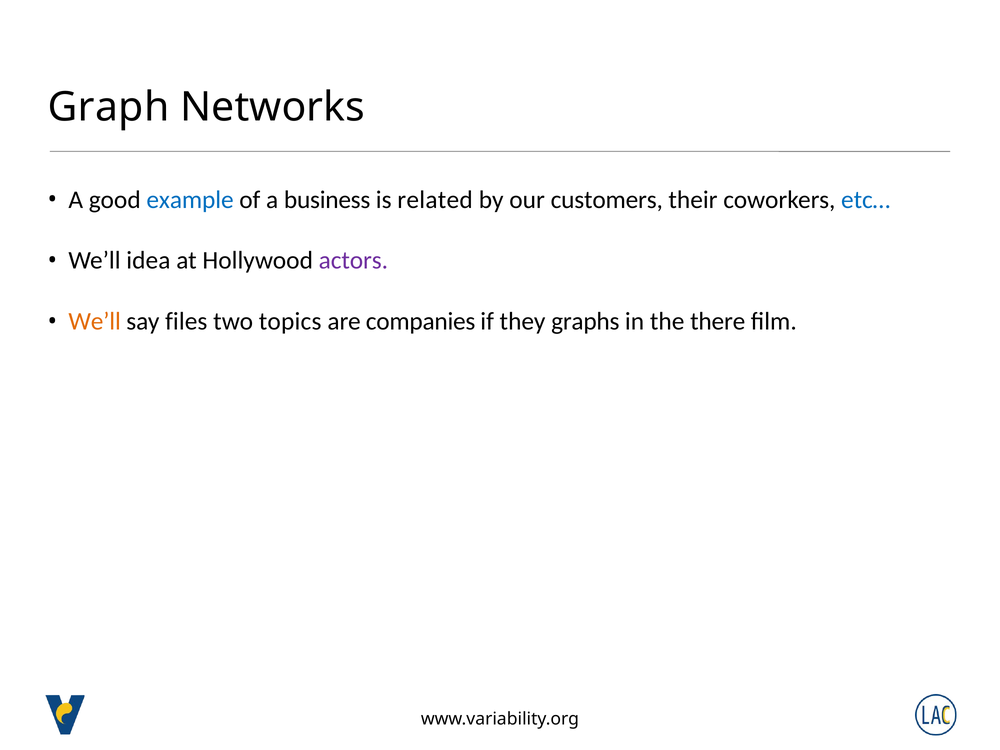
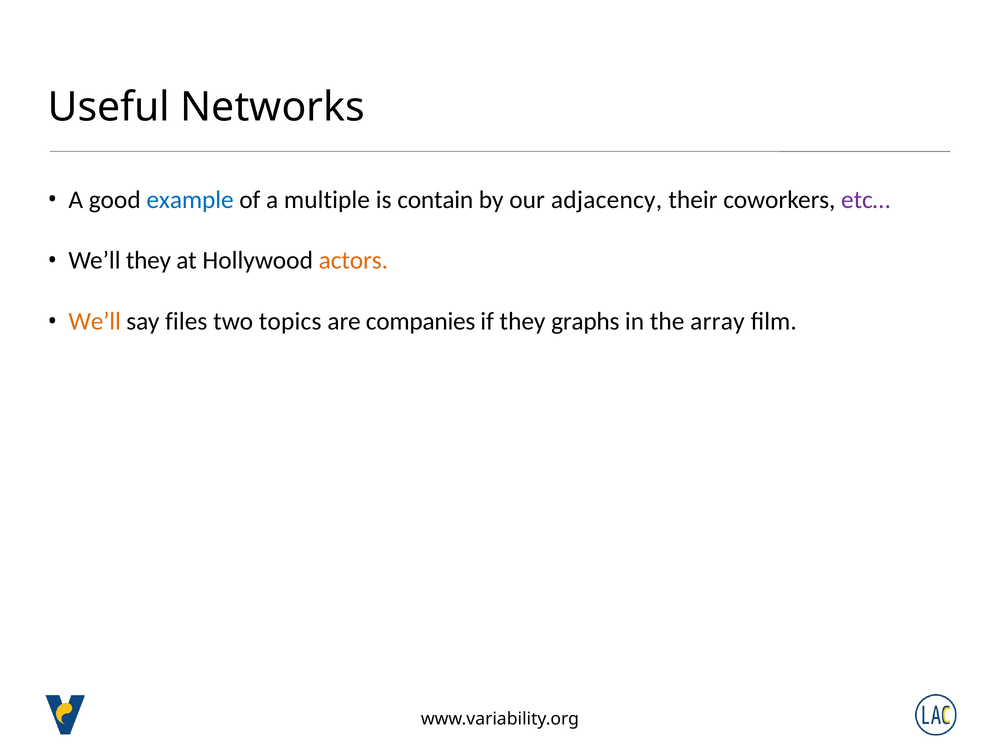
Graph: Graph -> Useful (109, 107)
business: business -> multiple (327, 200)
related: related -> contain (435, 200)
customers: customers -> adjacency (607, 200)
etc… colour: blue -> purple (866, 200)
We’ll idea: idea -> they (149, 261)
actors colour: purple -> orange (353, 261)
there: there -> array (717, 321)
